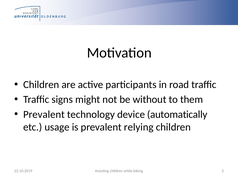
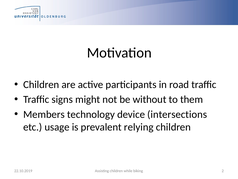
Prevalent: Prevalent -> Members (44, 114)
automatically: automatically -> intersections (177, 114)
